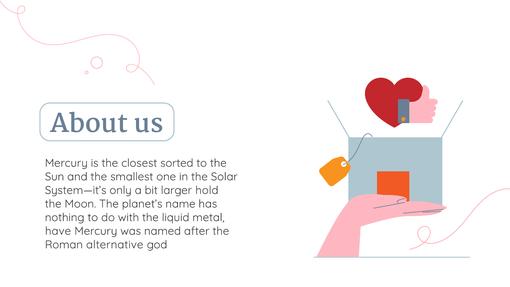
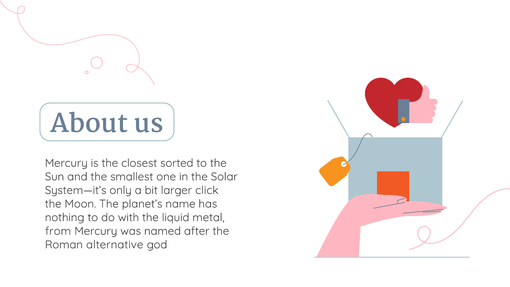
hold: hold -> click (207, 190)
have: have -> from (58, 231)
